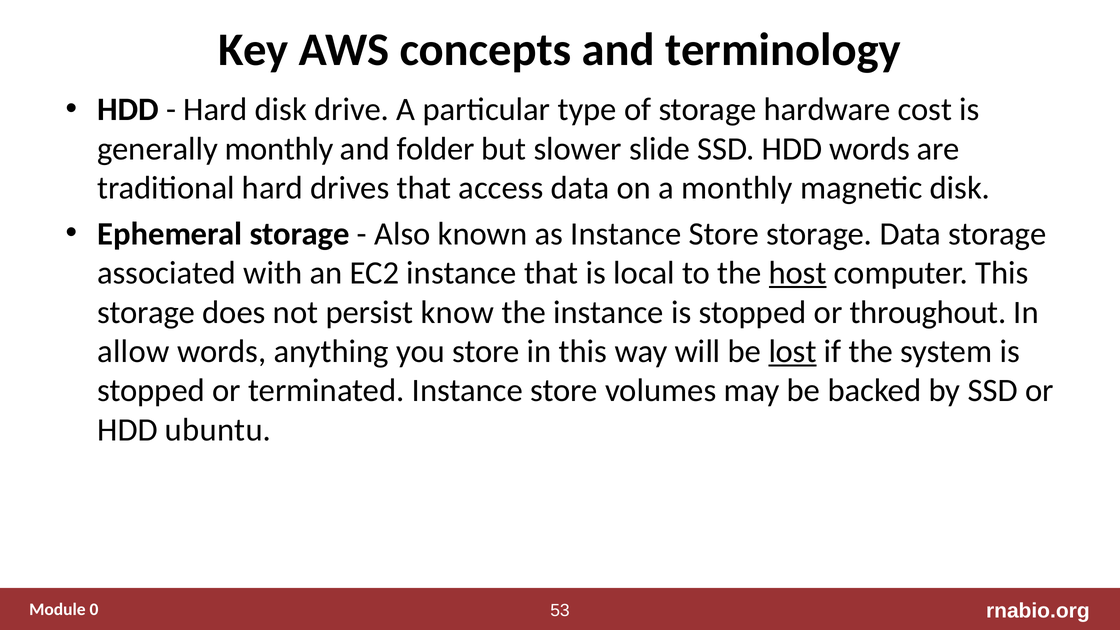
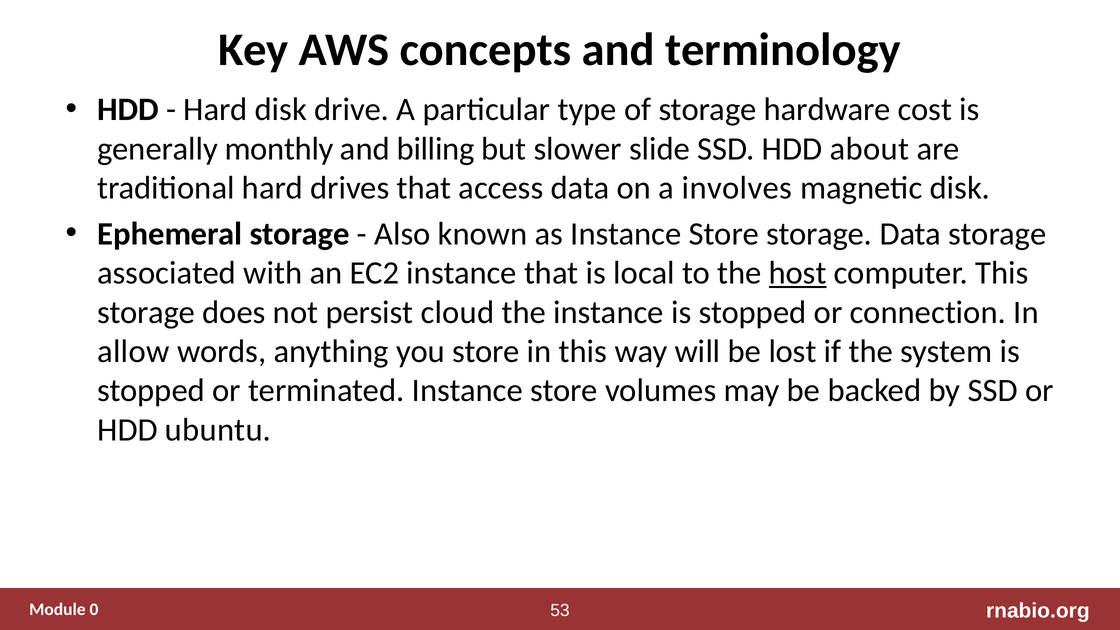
folder: folder -> billing (436, 149)
HDD words: words -> about (869, 149)
a monthly: monthly -> involves (737, 188)
know: know -> cloud (457, 312)
throughout: throughout -> connection (928, 312)
lost underline: present -> none (793, 351)
